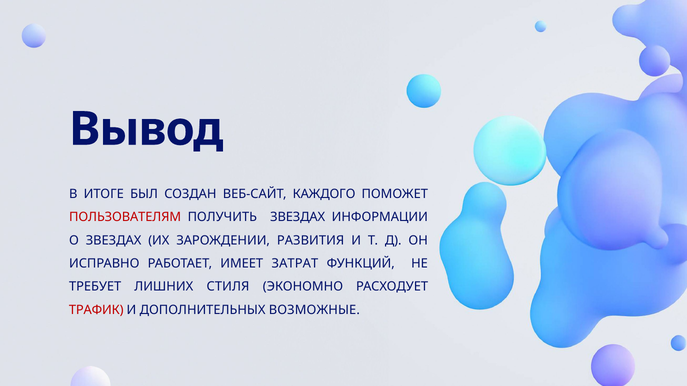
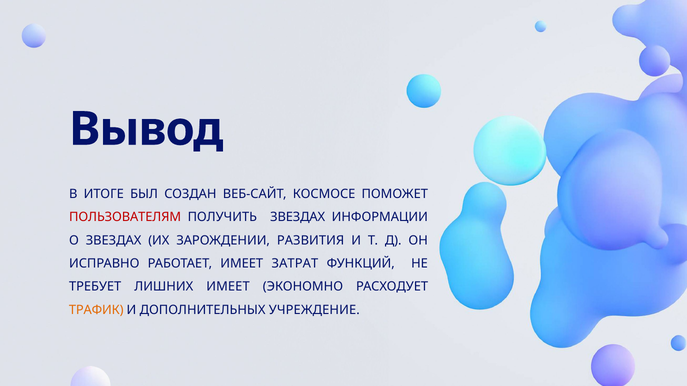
КАЖДОГО: КАЖДОГО -> КОСМОСЕ (324, 194)
ЛИШНИХ СТИЛЯ: СТИЛЯ -> ИМЕЕТ (228, 287)
ТРАФИК colour: red -> orange (96, 310)
ВОЗМОЖНЫЕ: ВОЗМОЖНЫЕ -> УЧРЕЖДЕНИЕ (314, 310)
